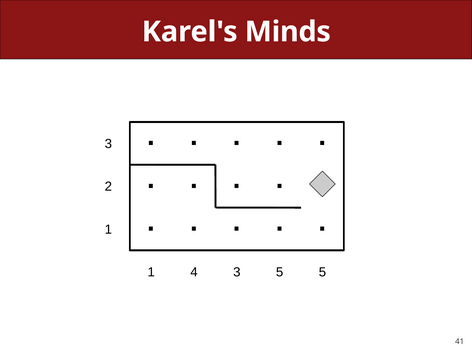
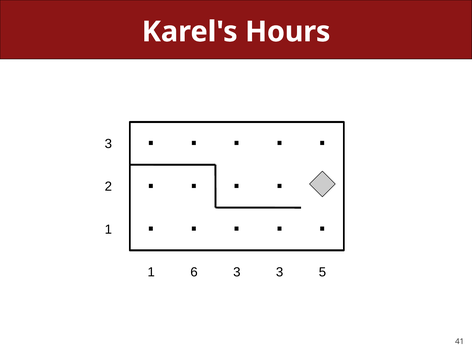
Minds: Minds -> Hours (288, 32)
4: 4 -> 6 (194, 272)
3 5: 5 -> 3 (280, 272)
